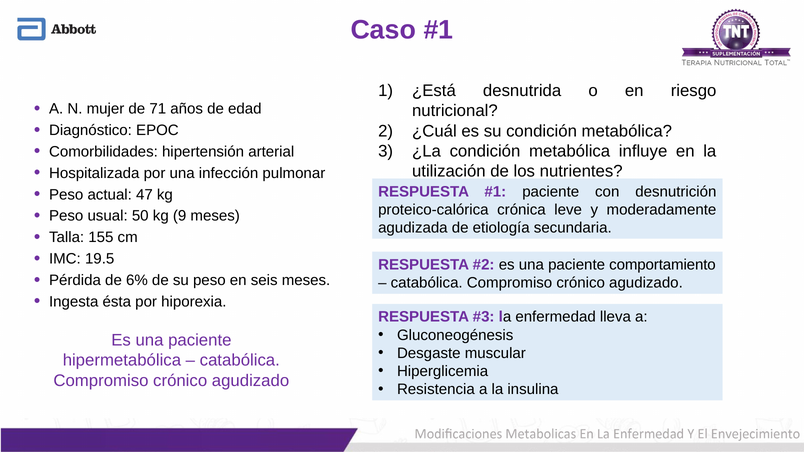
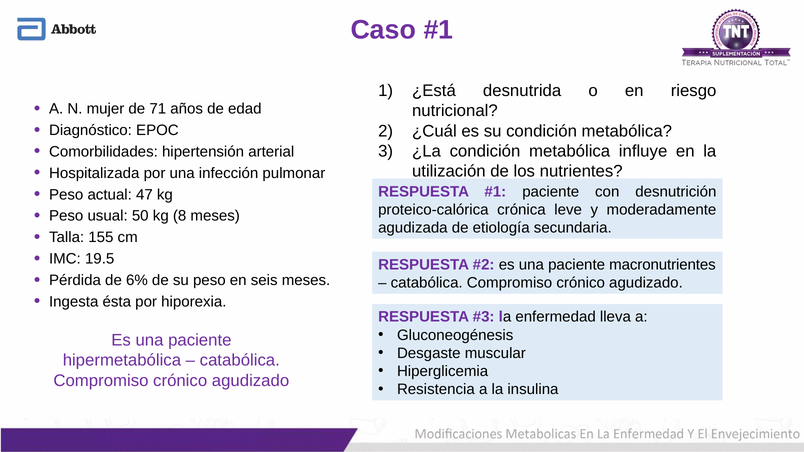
9: 9 -> 8 (180, 216)
comportamiento: comportamiento -> macronutrientes (662, 265)
